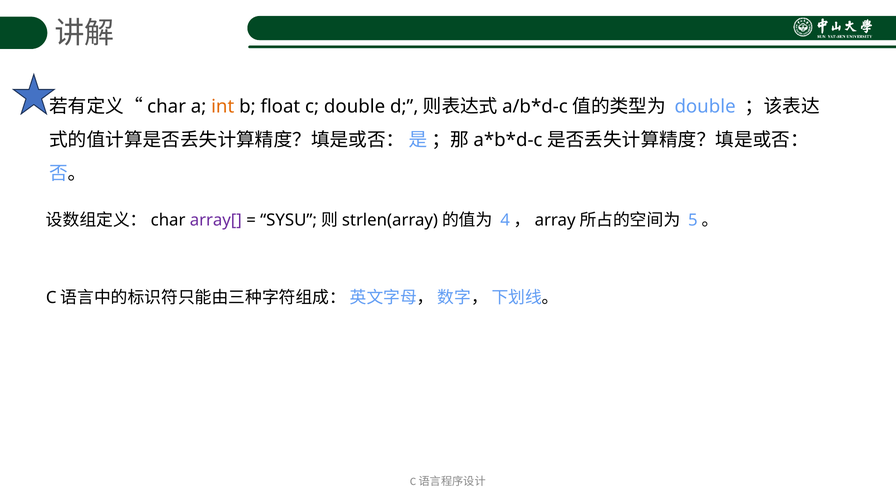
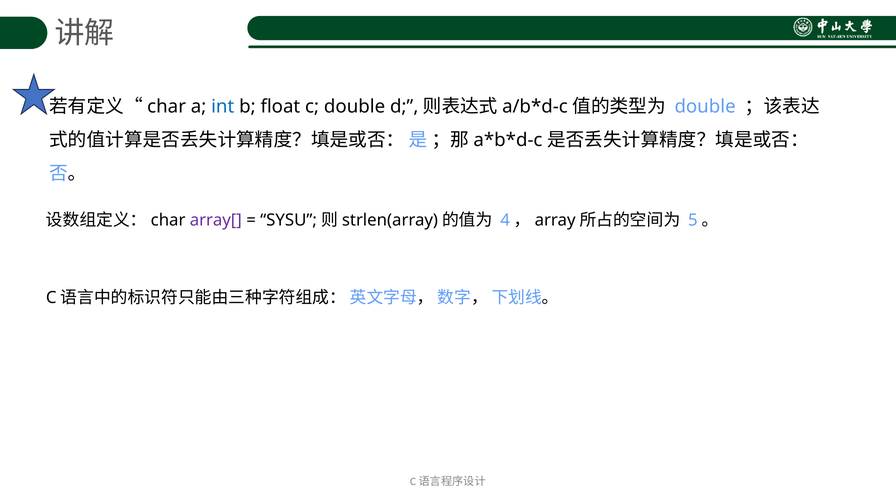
int colour: orange -> blue (223, 106)
